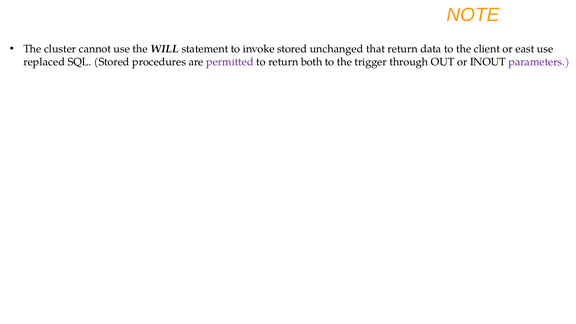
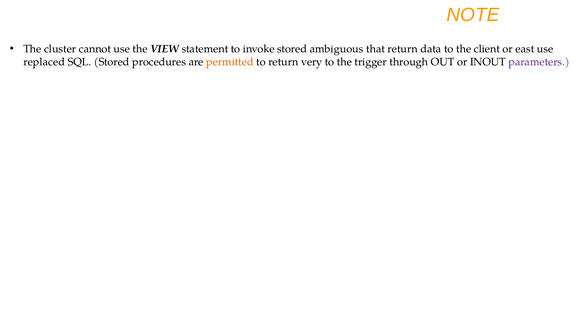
WILL: WILL -> VIEW (165, 49)
unchanged: unchanged -> ambiguous (337, 49)
permitted colour: purple -> orange (230, 62)
both: both -> very (312, 62)
